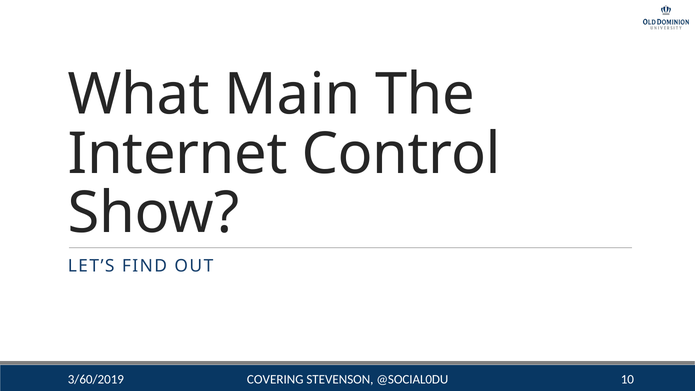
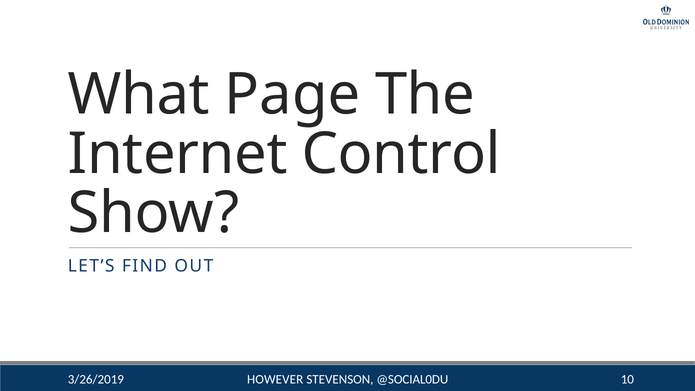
Main: Main -> Page (292, 95)
COVERING: COVERING -> HOWEVER (275, 379)
3/60/2019: 3/60/2019 -> 3/26/2019 (96, 380)
